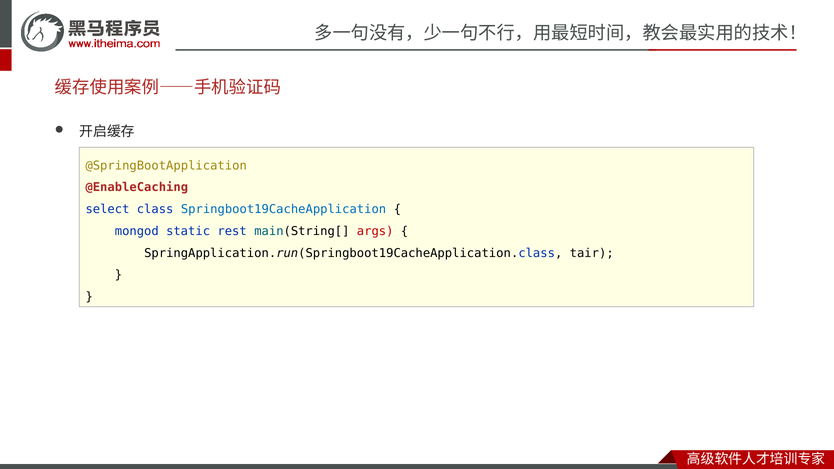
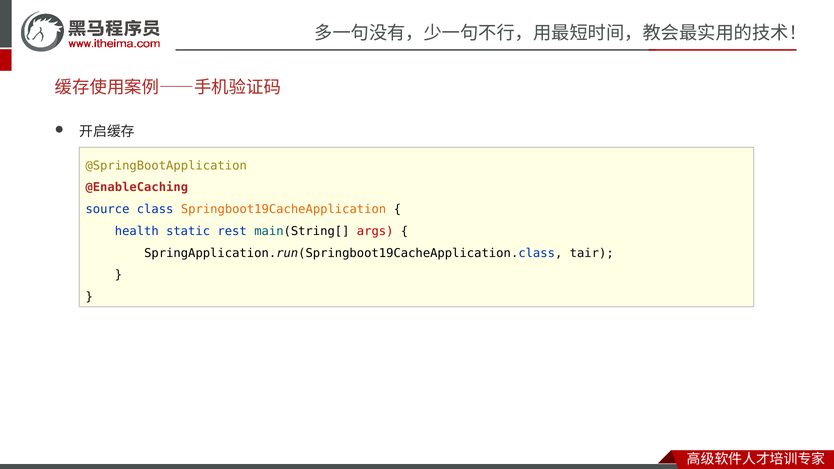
select: select -> source (107, 209)
Springboot19CacheApplication colour: blue -> orange (284, 209)
mongod: mongod -> health (137, 231)
